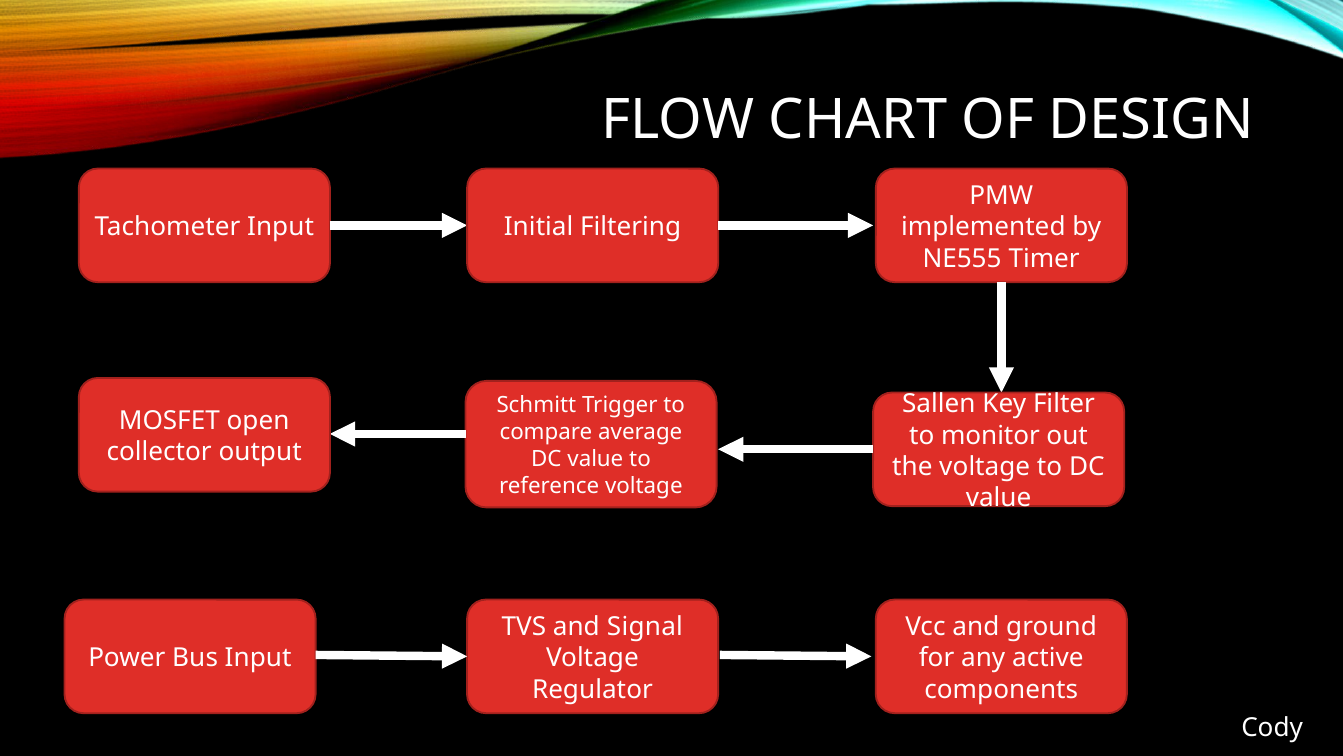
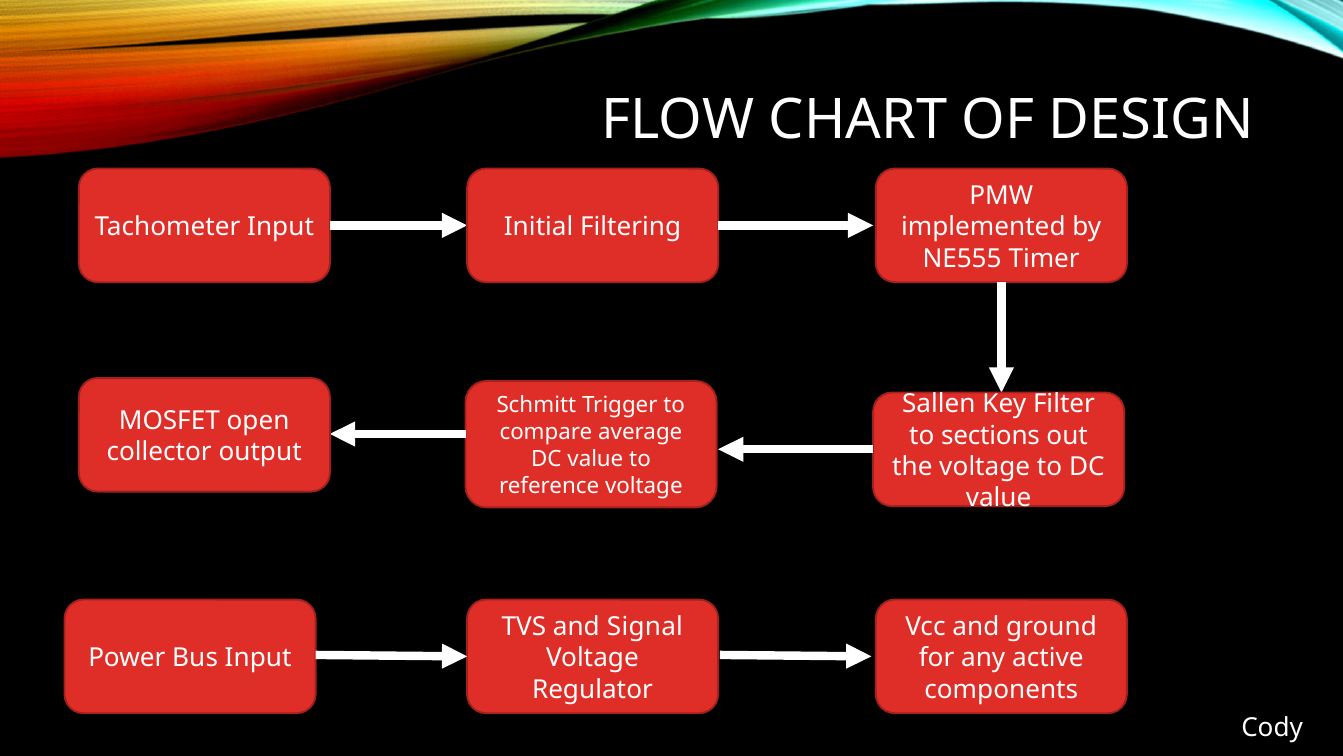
monitor: monitor -> sections (991, 435)
